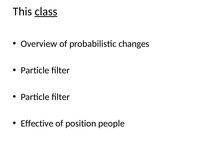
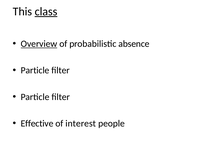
Overview underline: none -> present (39, 44)
changes: changes -> absence (134, 44)
position: position -> interest (81, 123)
